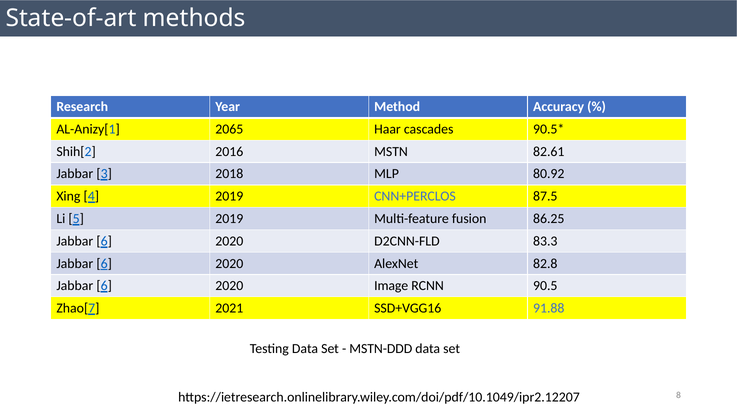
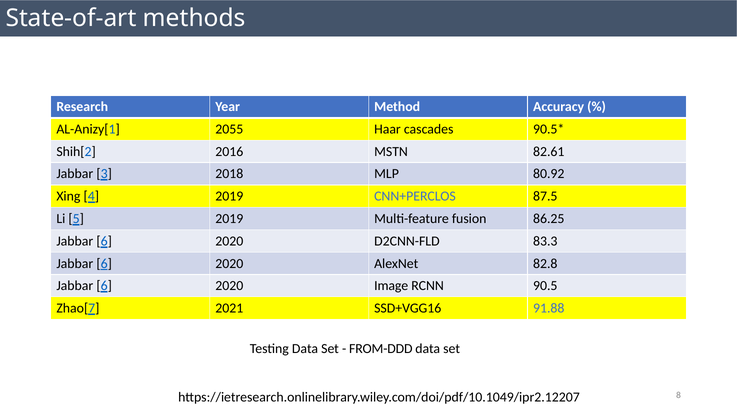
2065: 2065 -> 2055 (229, 129)
MSTN-DDD: MSTN-DDD -> FROM-DDD (381, 349)
